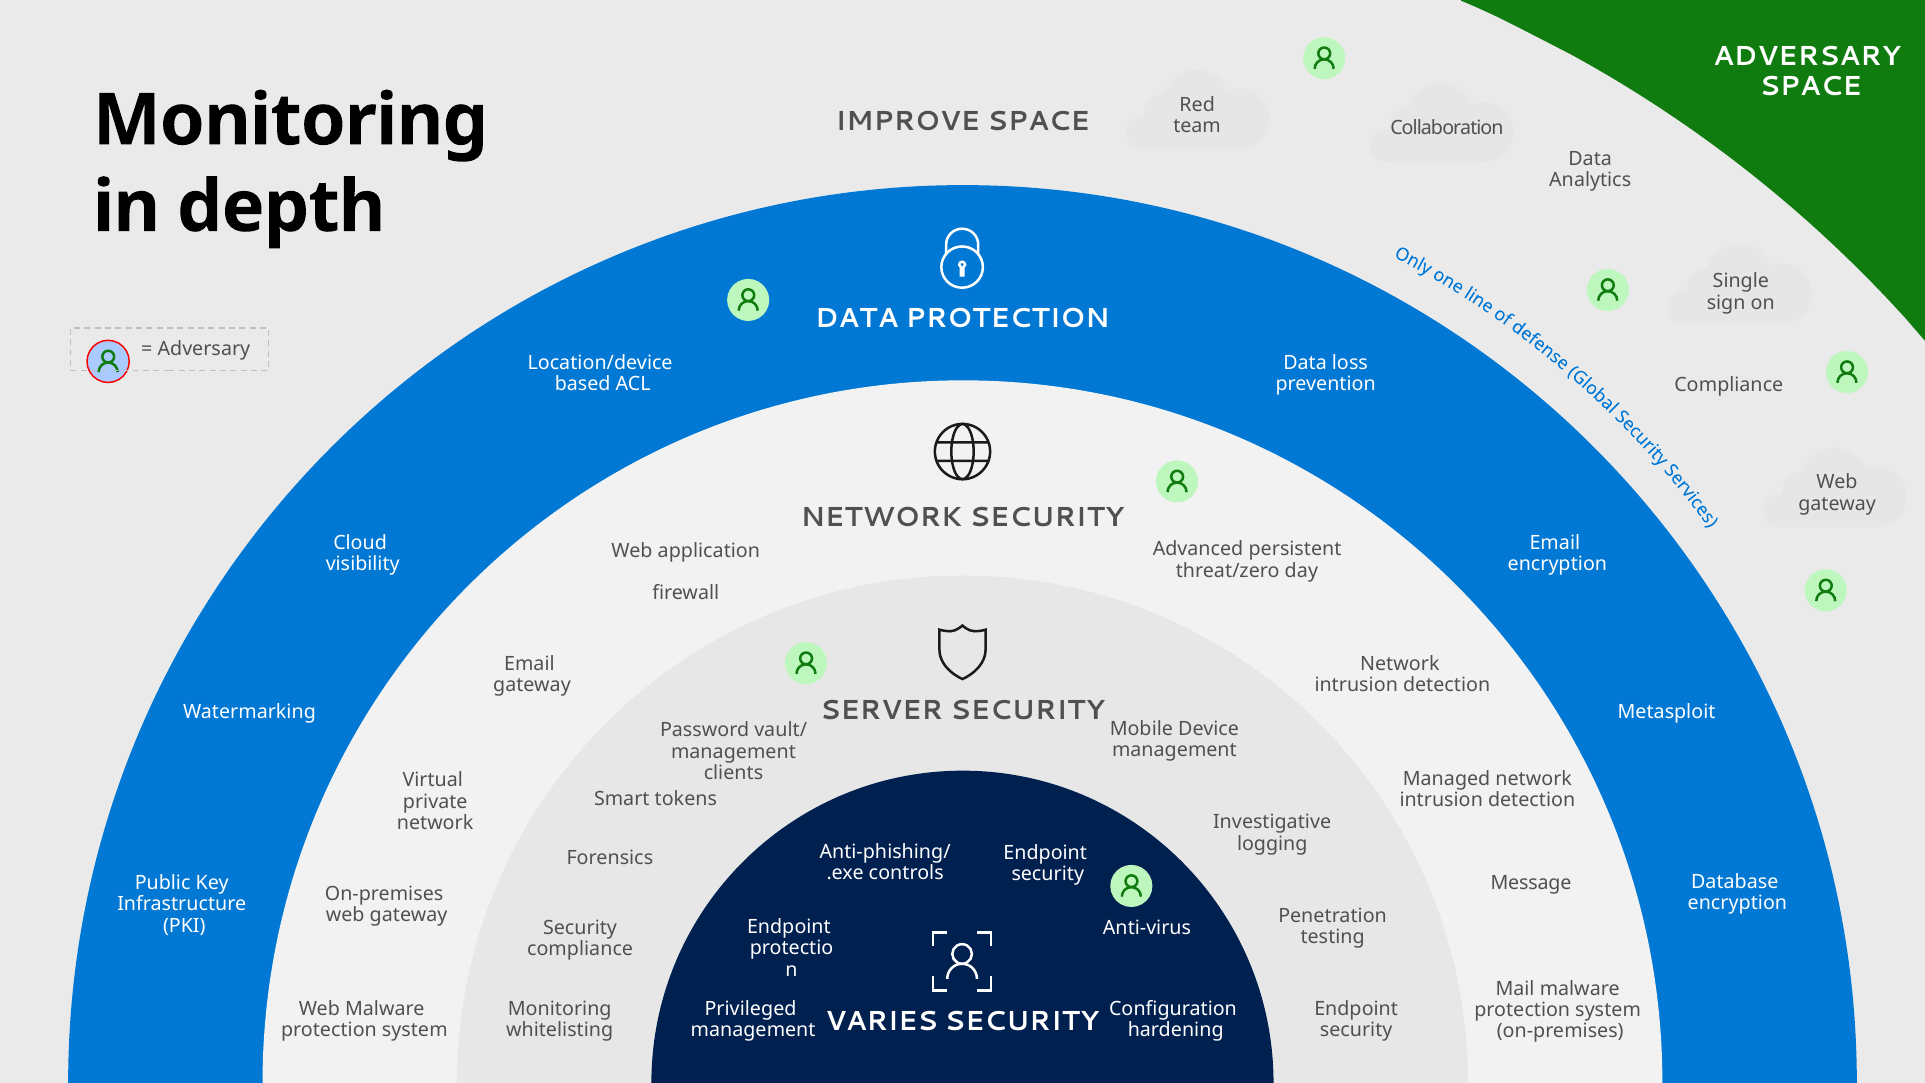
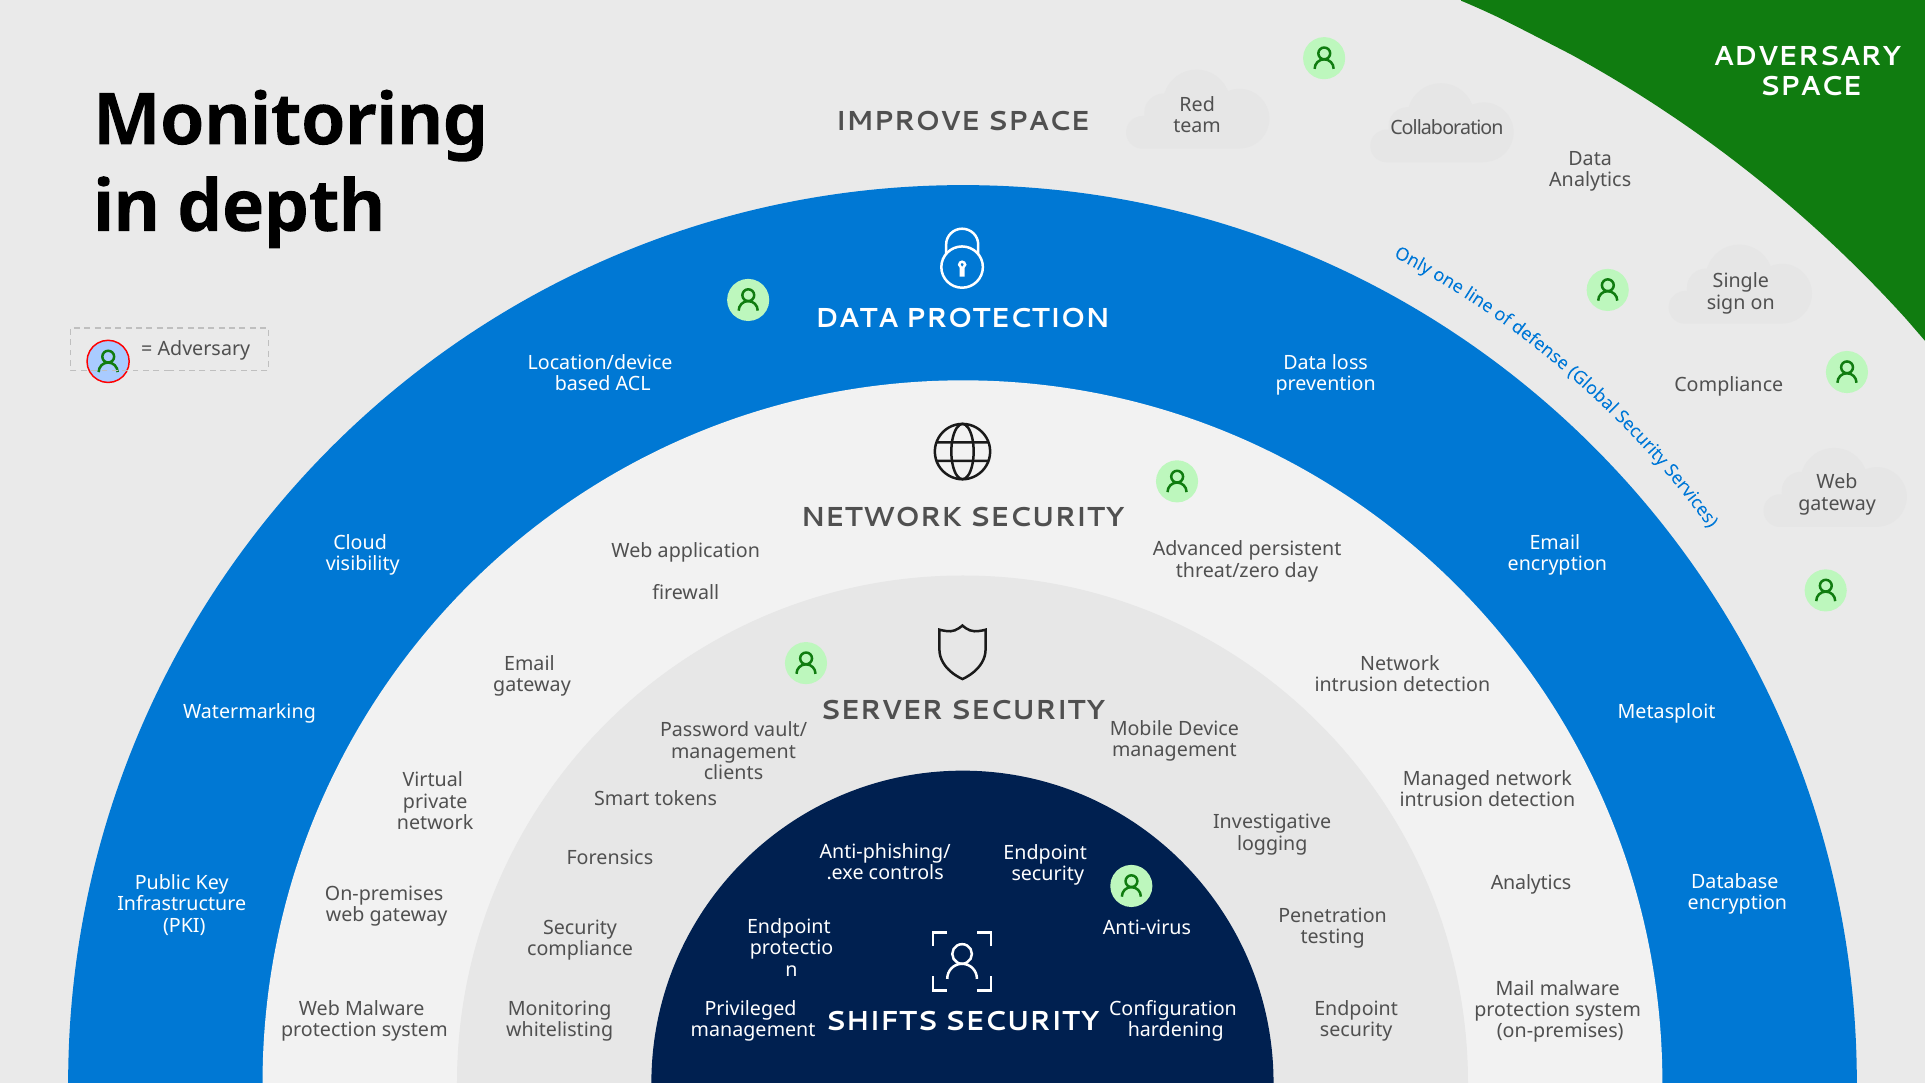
Message: Message -> Analytics (1531, 882)
VARIES: VARIES -> SHIFTS (881, 1021)
